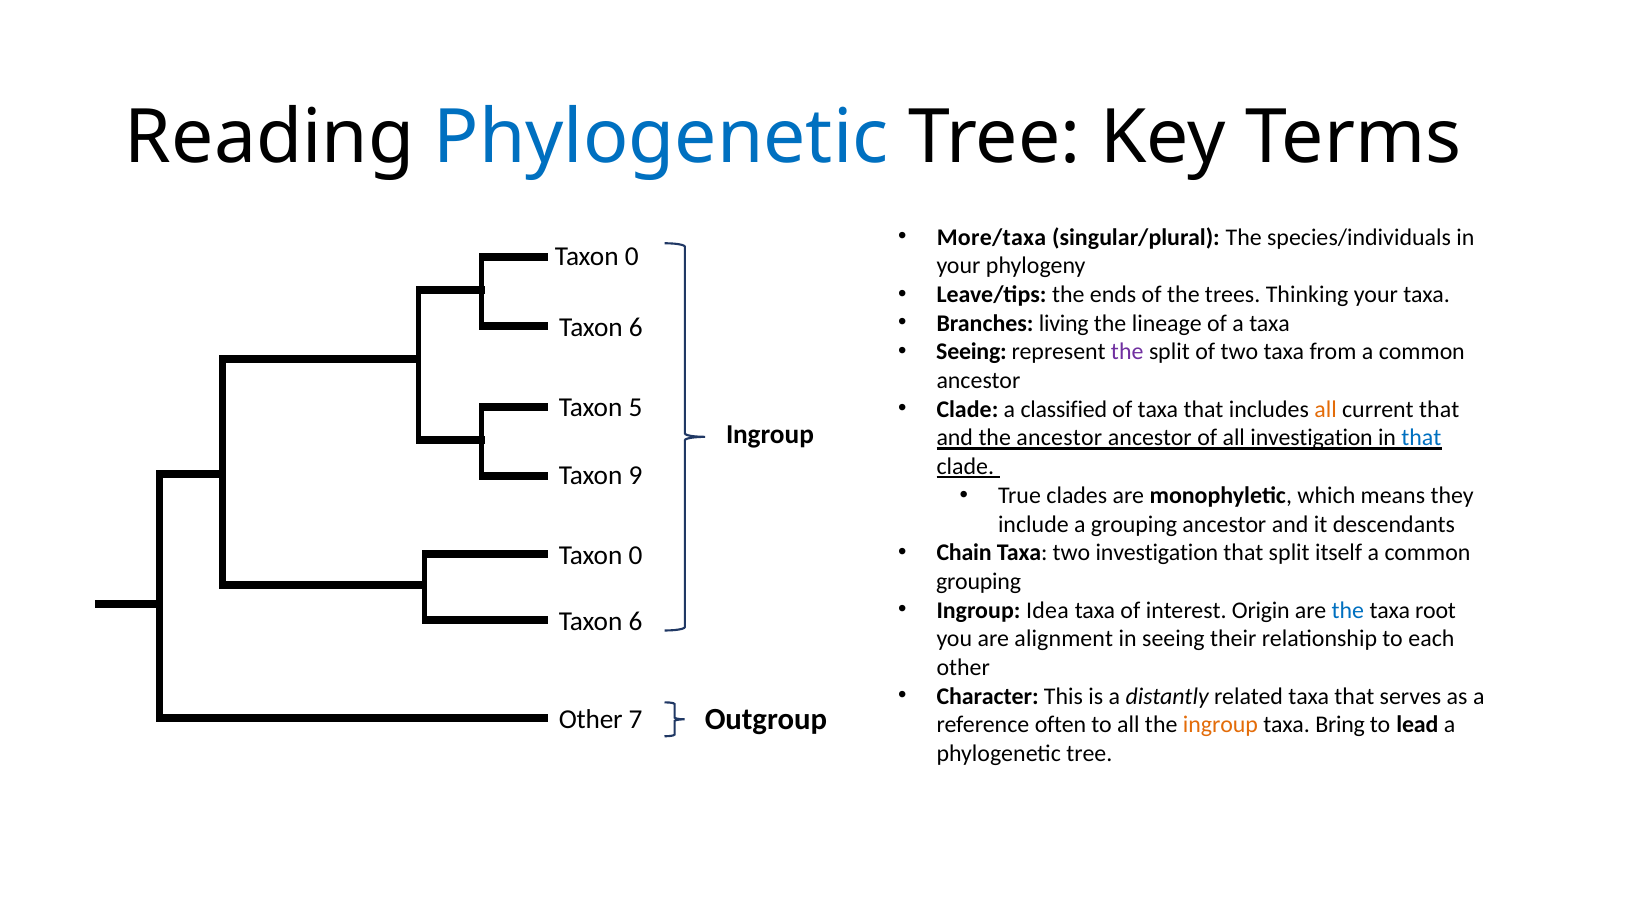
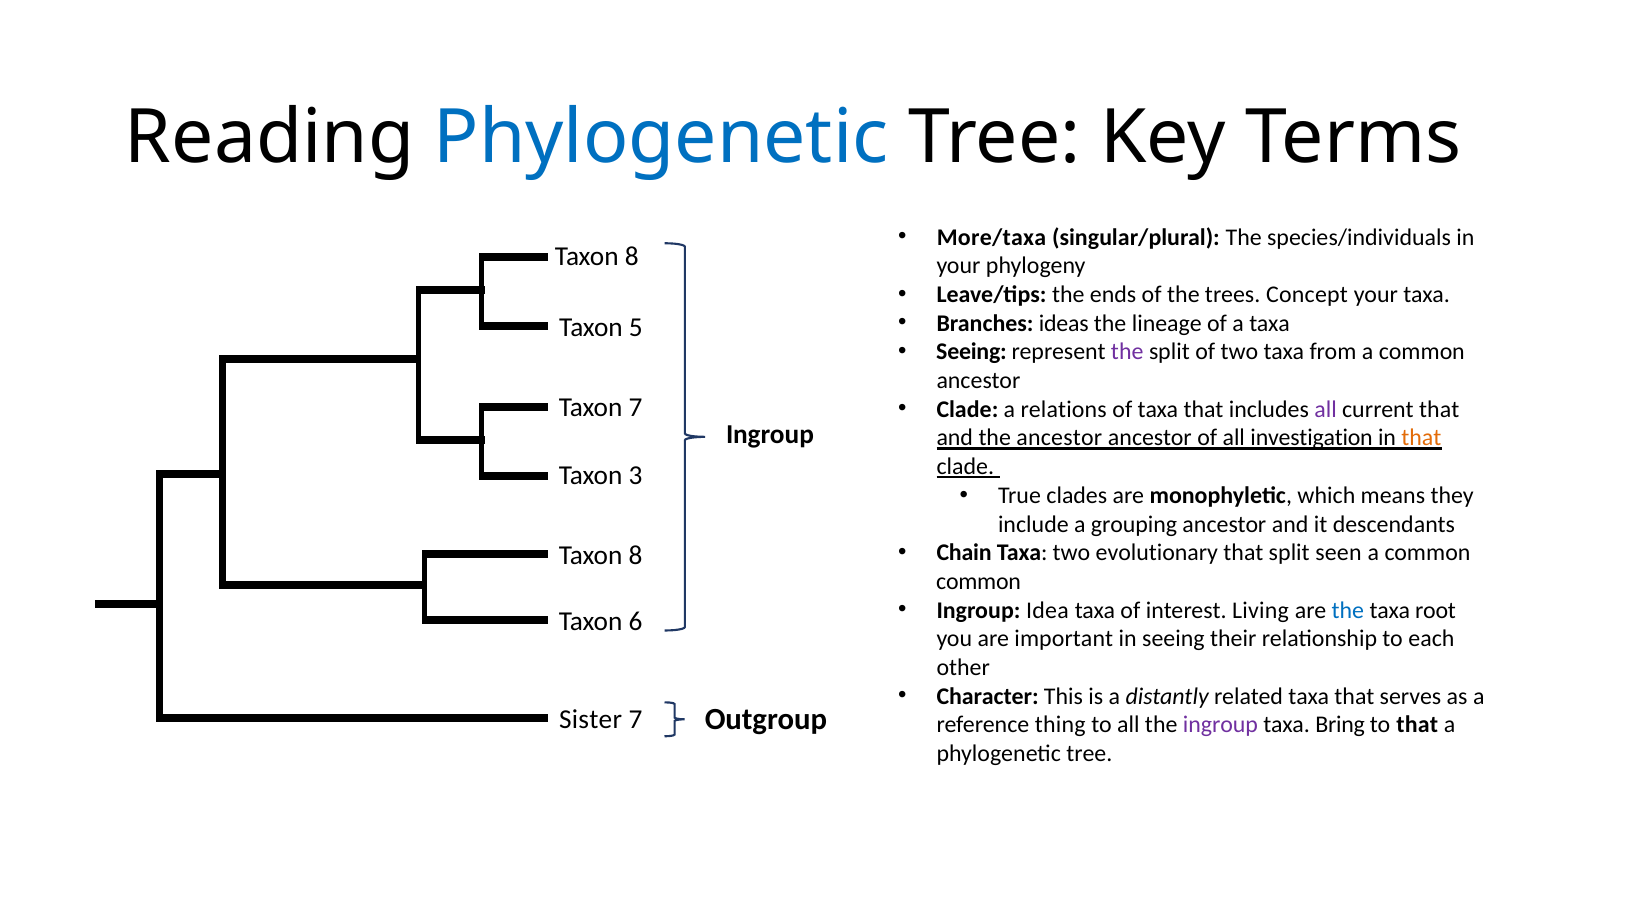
0: 0 -> 8 (632, 256)
Thinking: Thinking -> Concept (1307, 295)
living: living -> ideas (1064, 323)
6: 6 -> 5 (636, 328)
Taxon 5: 5 -> 7 (636, 407)
classified: classified -> relations (1064, 409)
all colour: orange -> purple (1326, 409)
that colour: blue -> orange (1421, 438)
9: 9 -> 3 (636, 476)
two investigation: investigation -> evolutionary (1157, 553)
itself: itself -> seen (1338, 553)
0: 0 -> 8 (636, 556)
grouping: grouping -> common (979, 582)
Origin: Origin -> Living (1261, 610)
alignment: alignment -> important (1064, 639)
Other: Other -> Sister (591, 719)
often: often -> thing (1060, 725)
ingroup colour: orange -> purple (1220, 725)
to lead: lead -> that (1417, 725)
